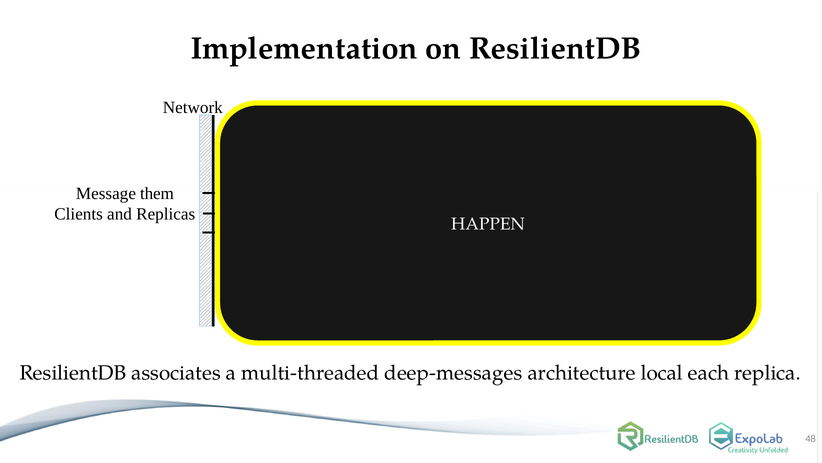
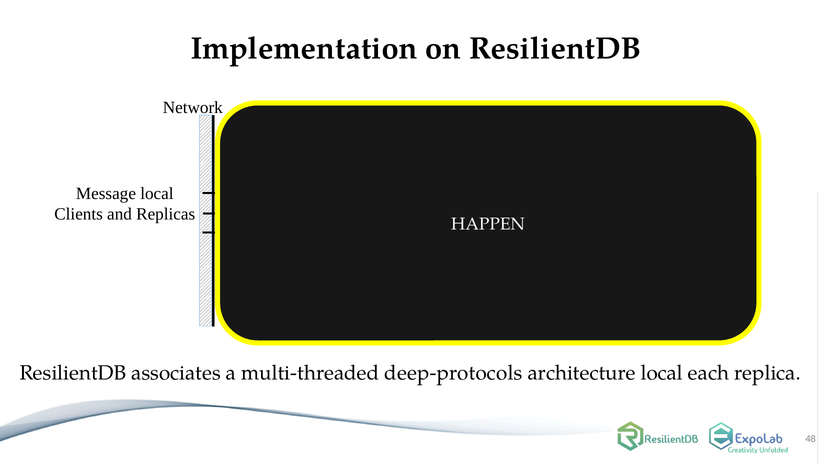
Message them: them -> local (157, 193)
deep-messages: deep-messages -> deep-protocols (453, 372)
